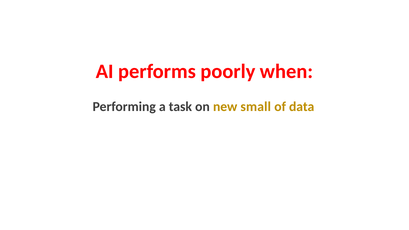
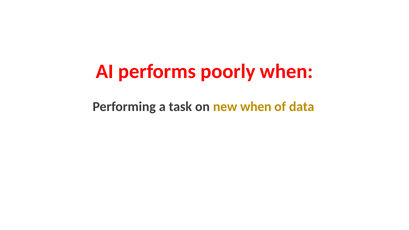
new small: small -> when (256, 107)
